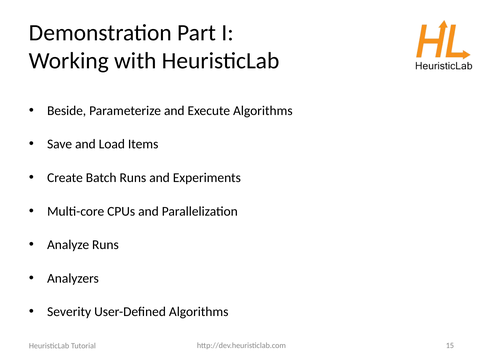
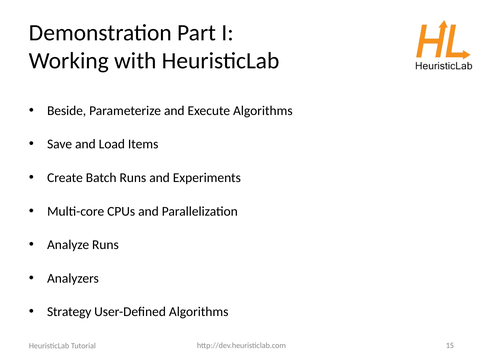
Severity: Severity -> Strategy (69, 312)
